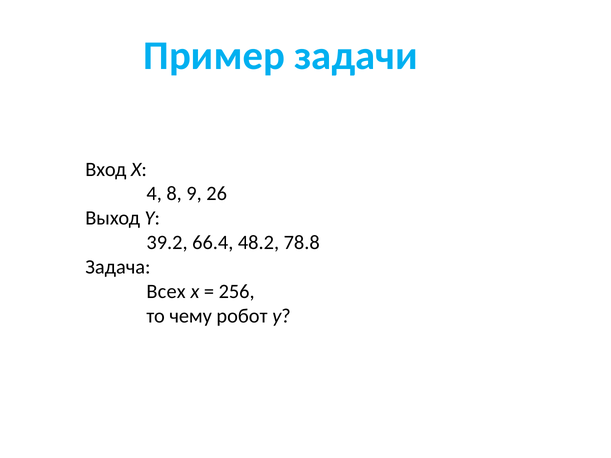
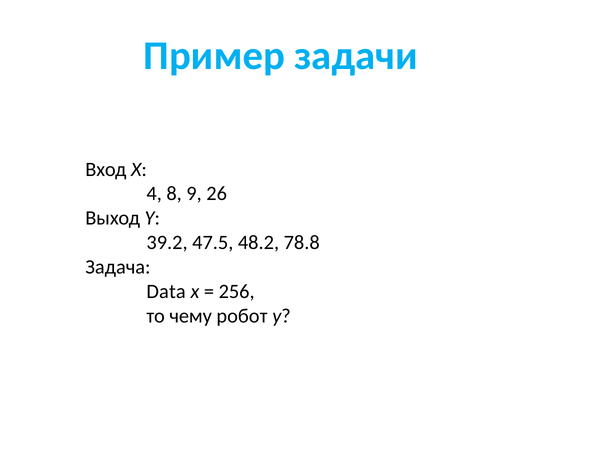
66.4: 66.4 -> 47.5 (213, 243)
Всех: Всех -> Data (166, 292)
